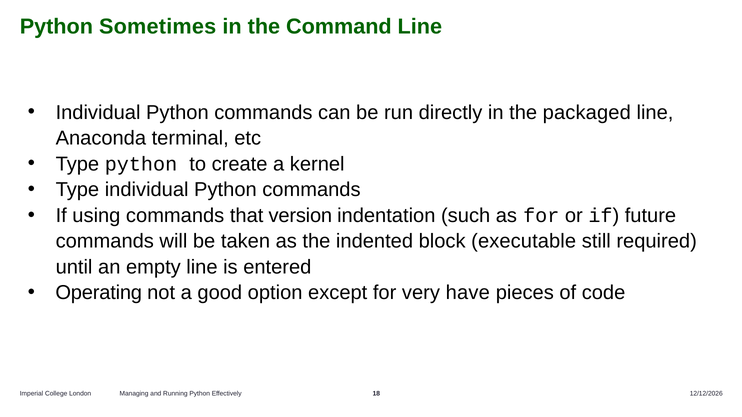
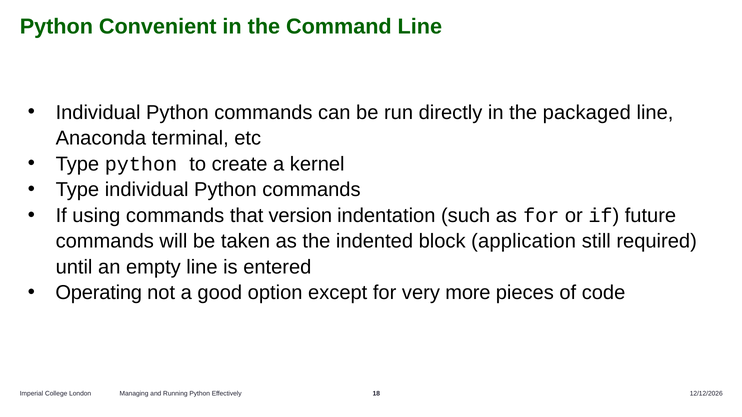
Sometimes: Sometimes -> Convenient (158, 27)
executable: executable -> application (524, 241)
have: have -> more (468, 293)
